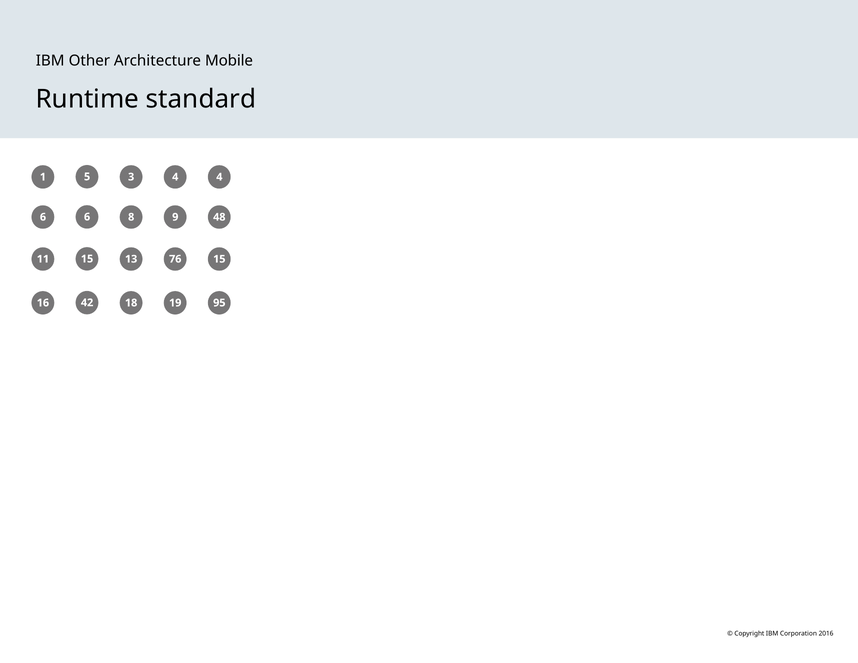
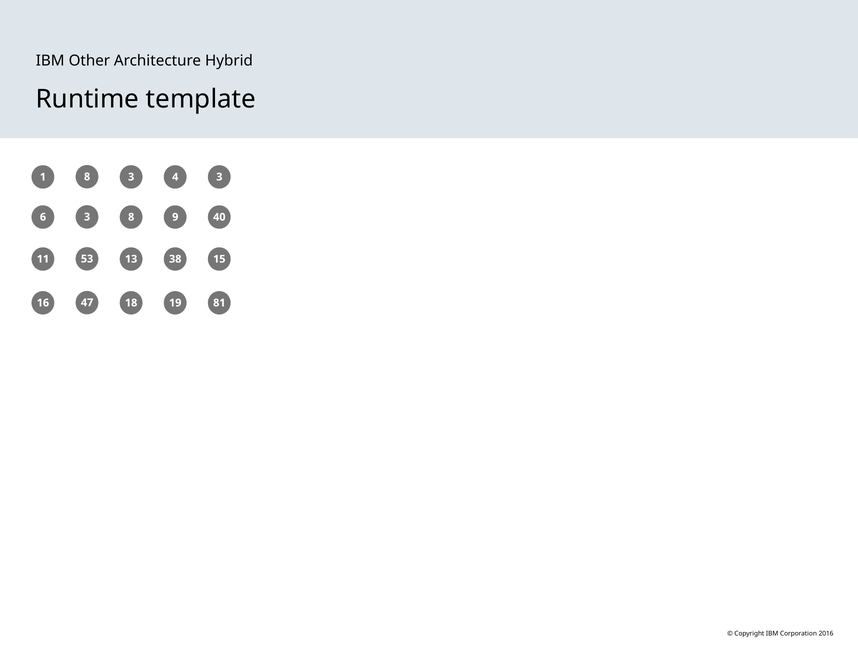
Mobile: Mobile -> Hybrid (229, 61)
standard: standard -> template (201, 99)
1 5: 5 -> 8 (87, 177)
4 4: 4 -> 3 (219, 177)
6 6: 6 -> 3 (87, 217)
48: 48 -> 40 (219, 217)
11 15: 15 -> 53 (87, 259)
76: 76 -> 38 (175, 259)
42: 42 -> 47 (87, 303)
95: 95 -> 81 (219, 303)
